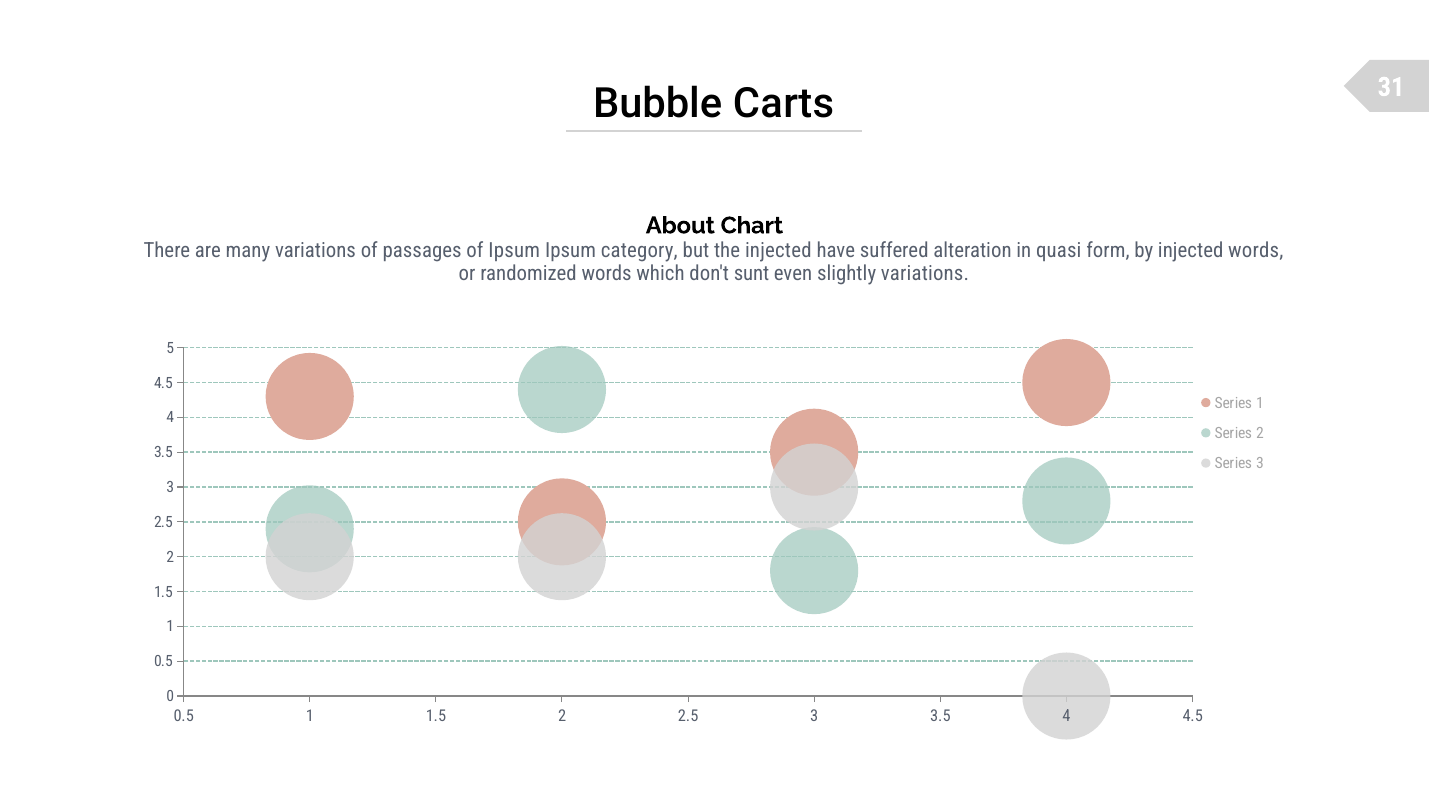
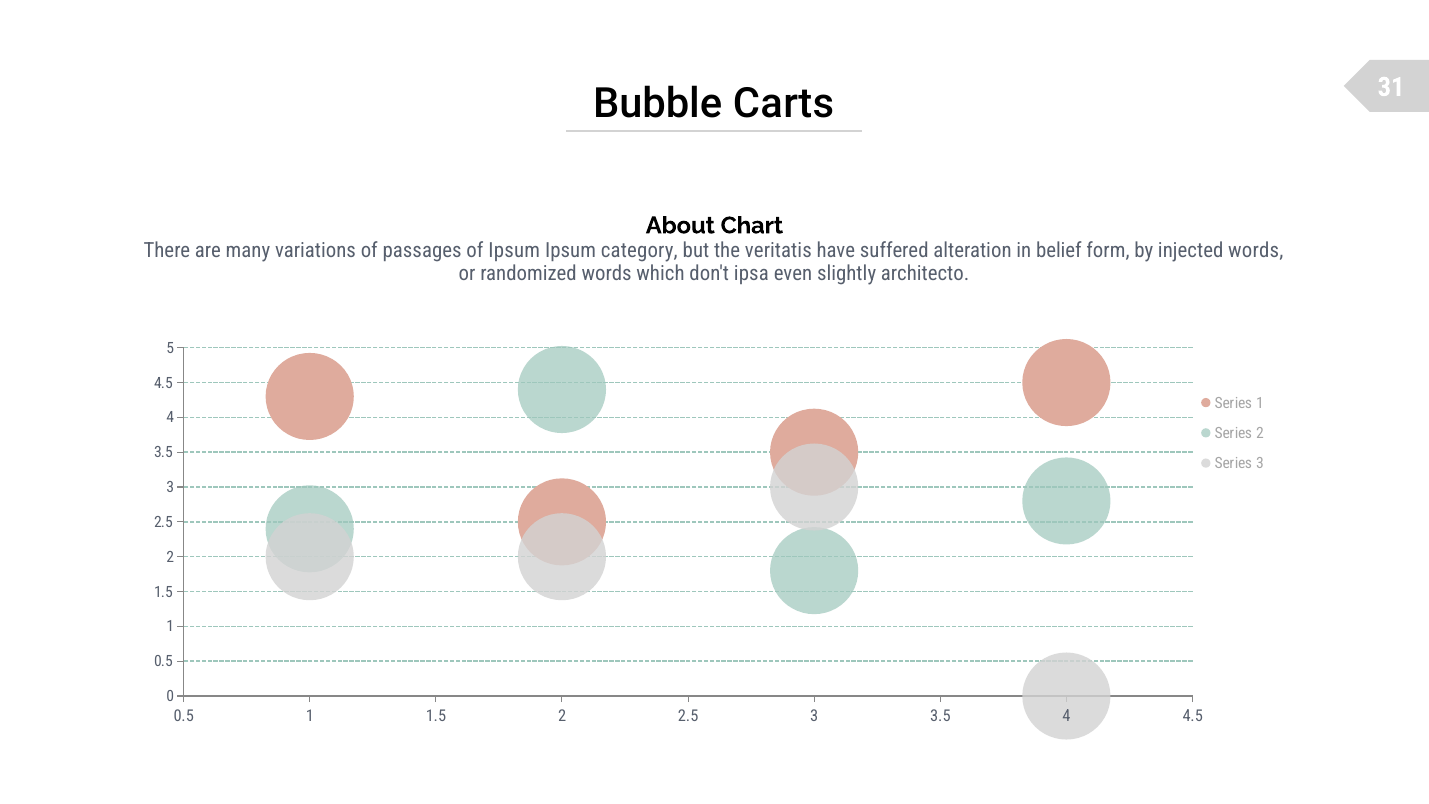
the injected: injected -> veritatis (778, 251)
quasi: quasi -> belief (1059, 251)
sunt: sunt -> ipsa (751, 273)
slightly variations: variations -> architecto (925, 273)
